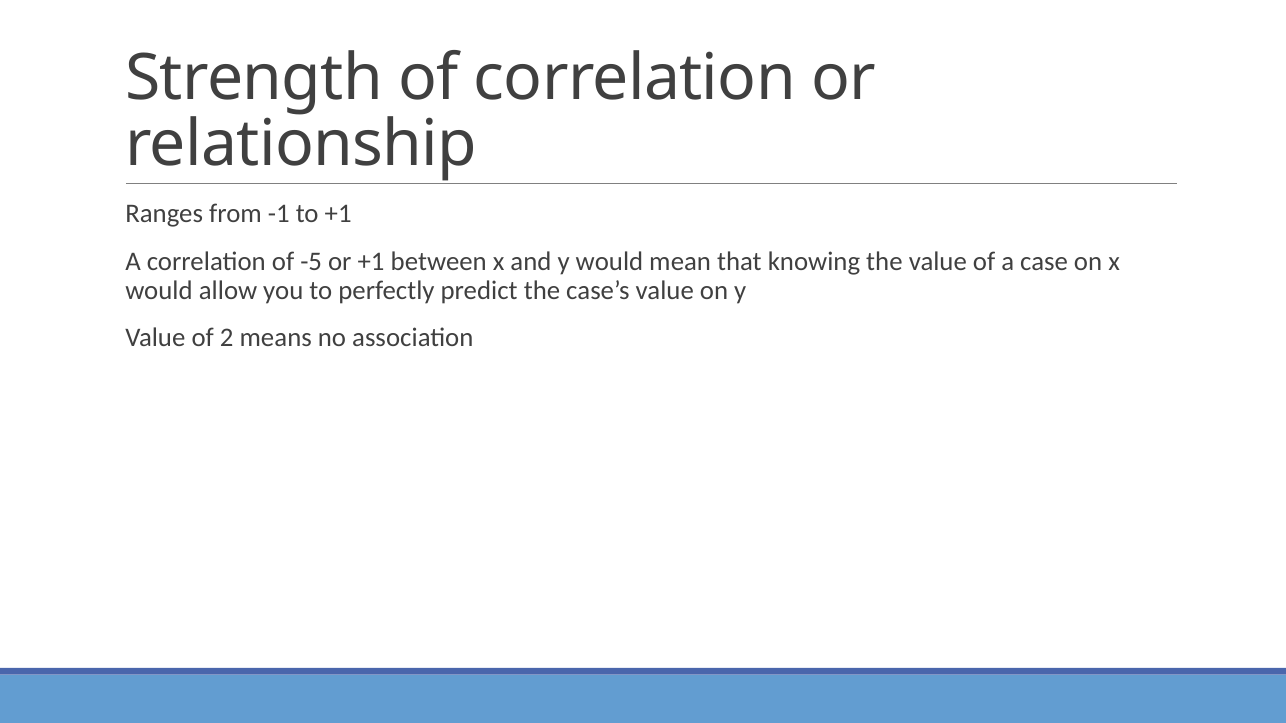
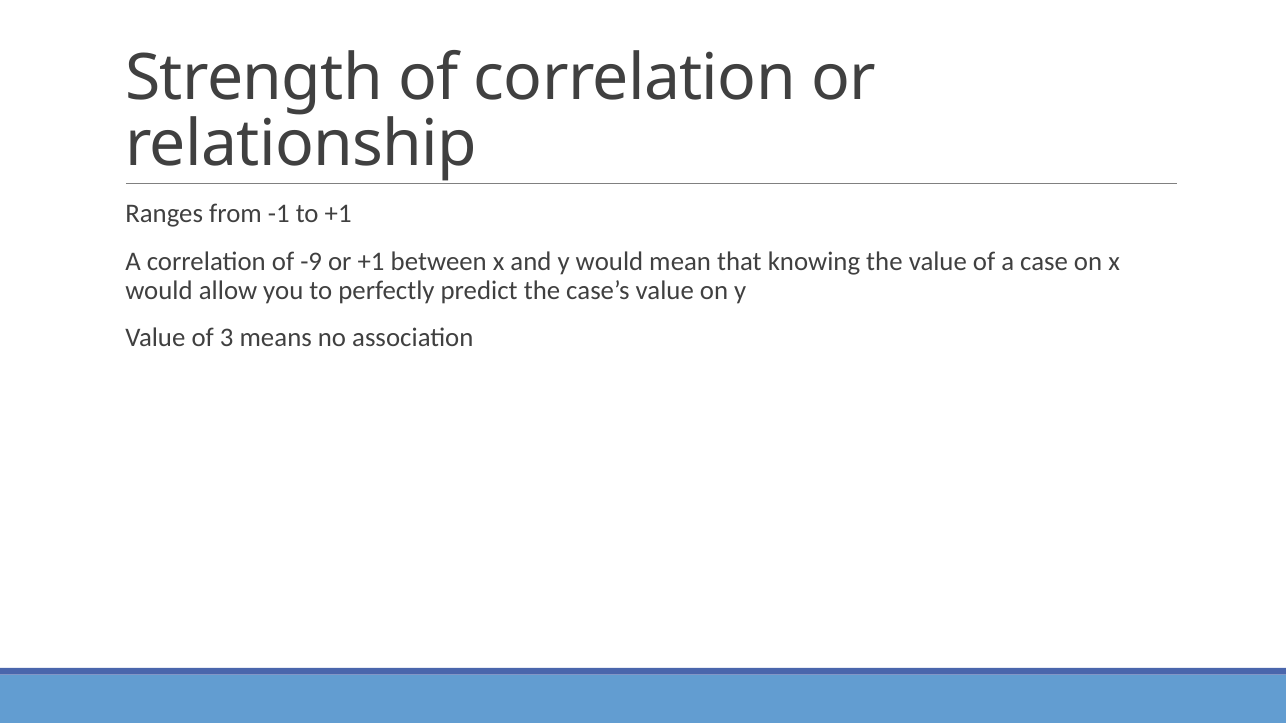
-5: -5 -> -9 (311, 262)
2: 2 -> 3 (227, 338)
